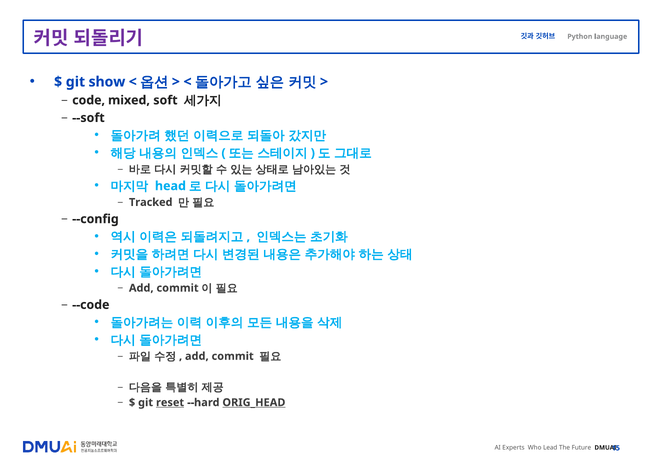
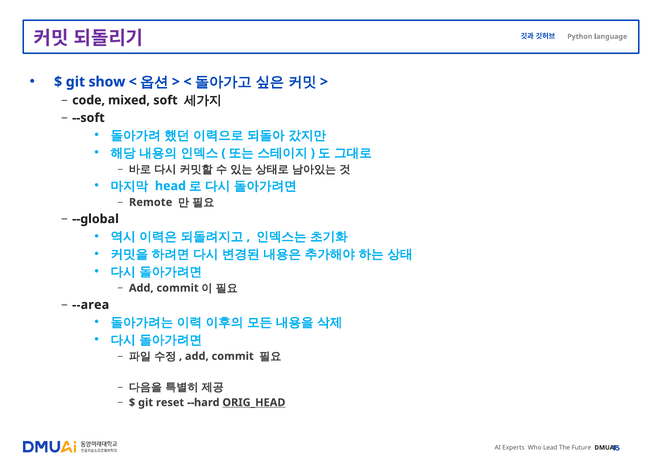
Tracked: Tracked -> Remote (151, 202)
--config: --config -> --global (96, 219)
--code: --code -> --area (91, 305)
reset underline: present -> none (170, 403)
